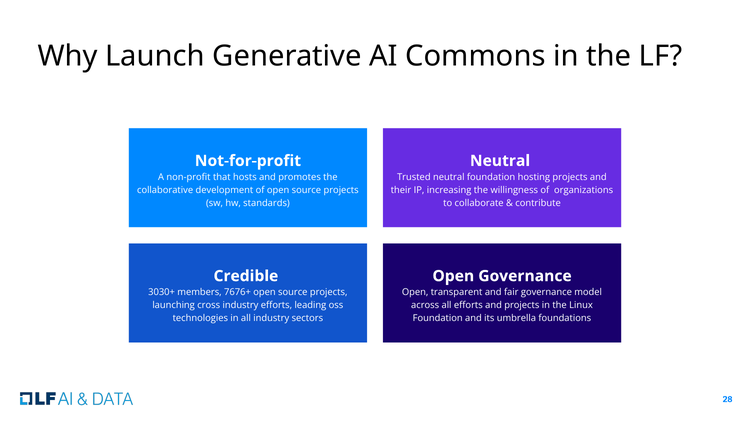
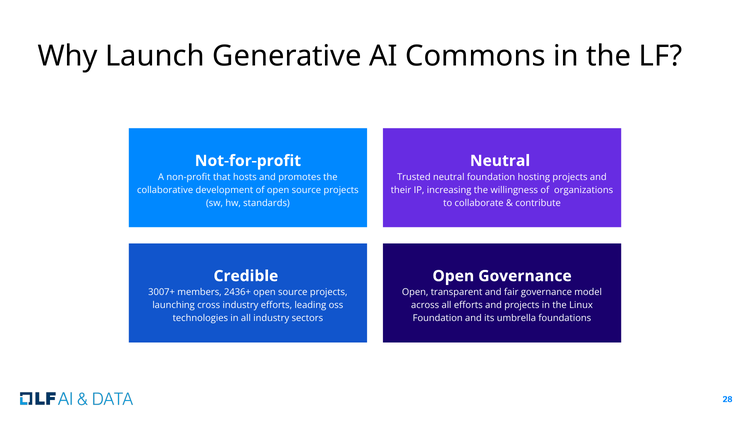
3030+: 3030+ -> 3007+ (162, 292)
7676+: 7676+ -> 2436+ (237, 292)
